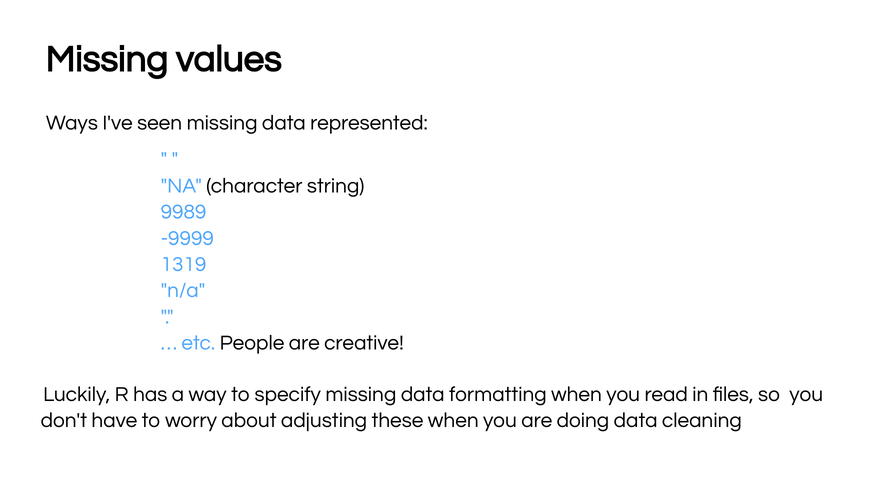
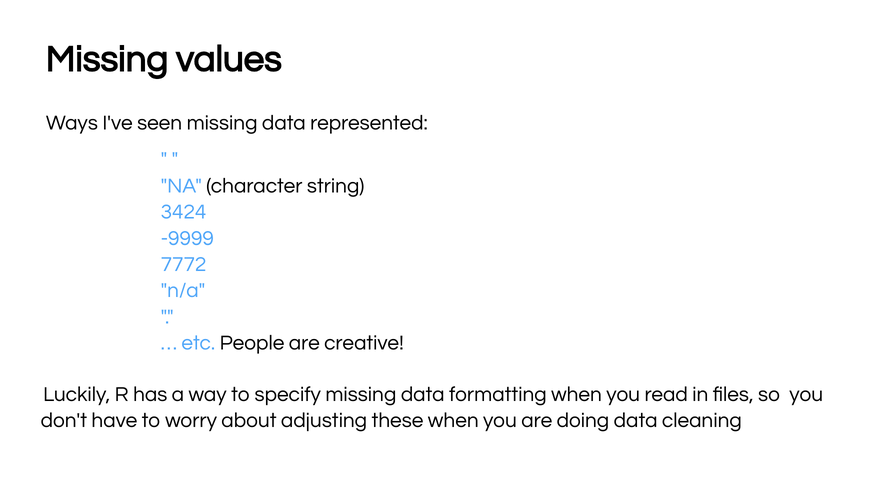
9989: 9989 -> 3424 (184, 212)
1319: 1319 -> 7772 (184, 264)
